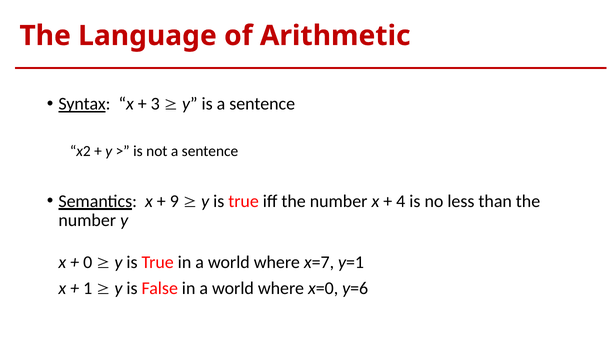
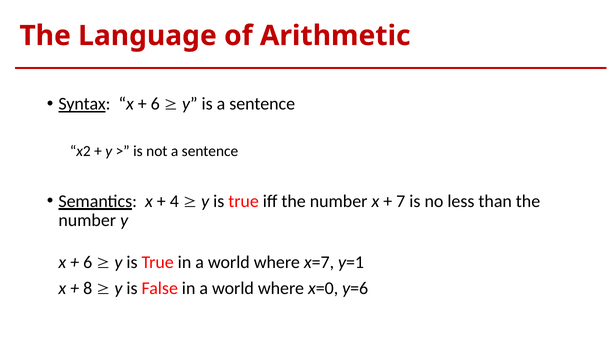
3: 3 -> 6 (155, 104)
9: 9 -> 4 (174, 201)
4: 4 -> 7 (401, 201)
0: 0 -> 6 (88, 262)
1: 1 -> 8 (88, 288)
